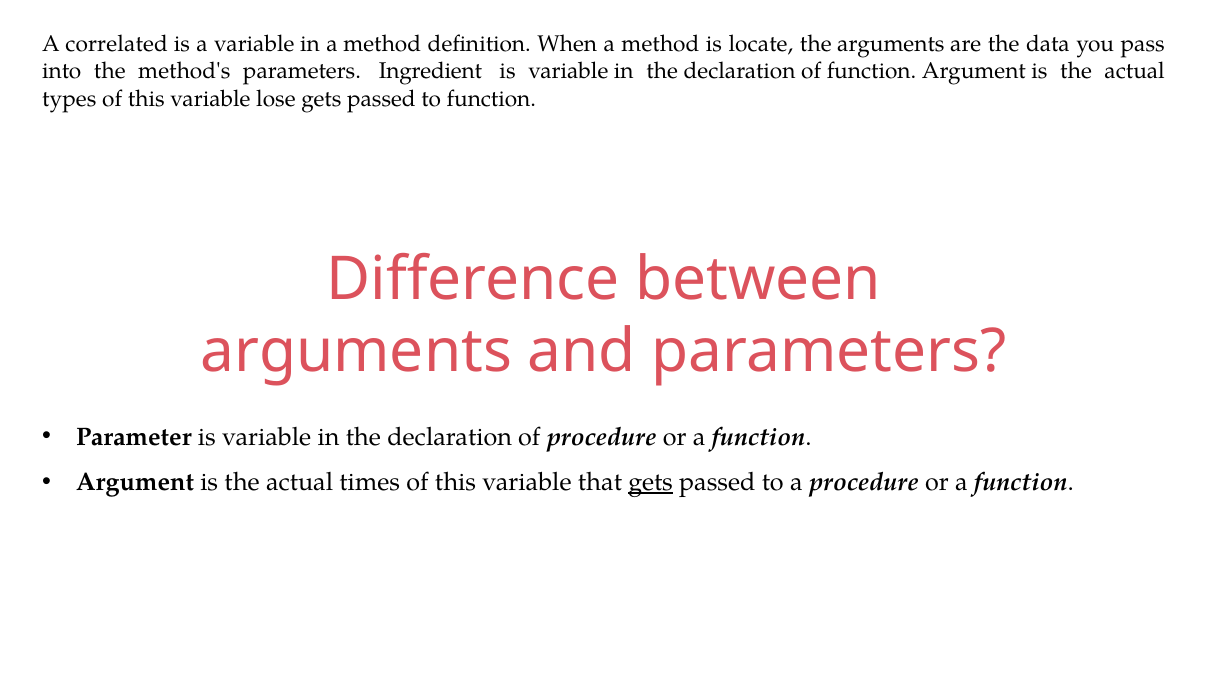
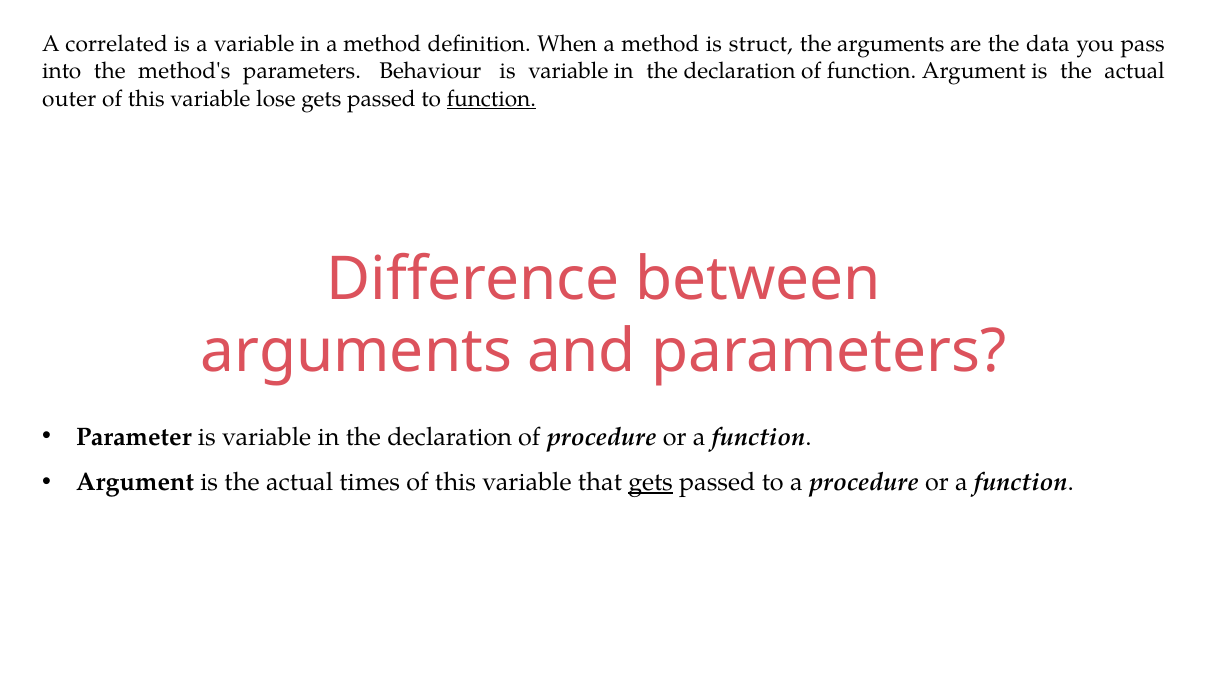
locate: locate -> struct (761, 44)
Ingredient: Ingredient -> Behaviour (430, 71)
types: types -> outer (69, 98)
function underline: none -> present (491, 98)
